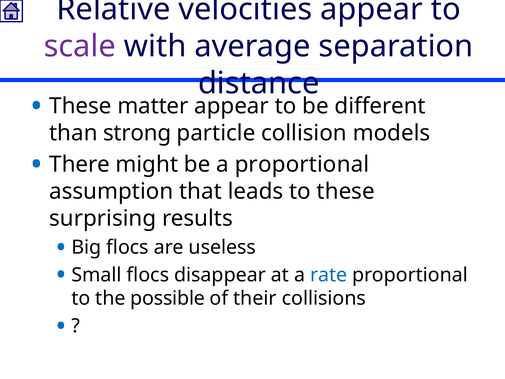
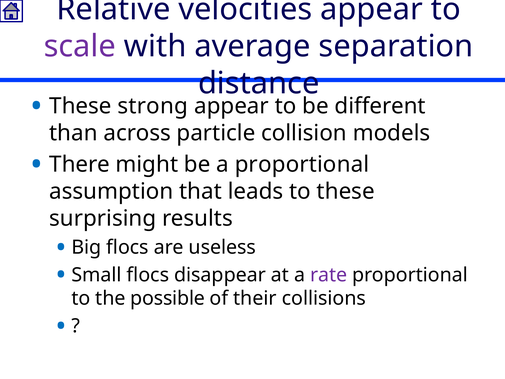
matter: matter -> strong (153, 106)
strong: strong -> across (137, 133)
rate colour: blue -> purple (329, 275)
